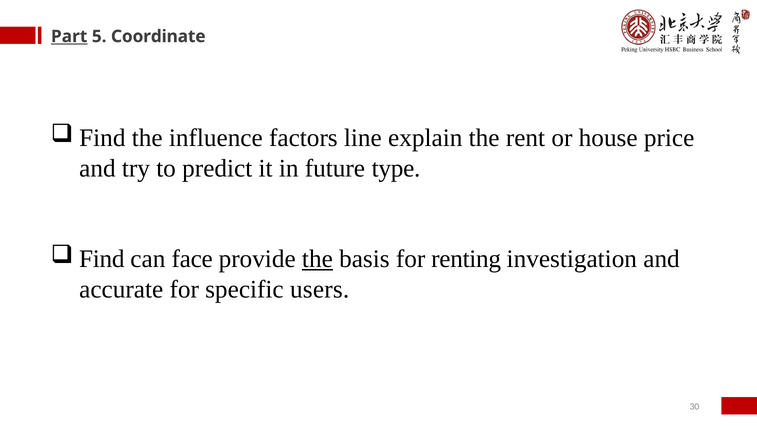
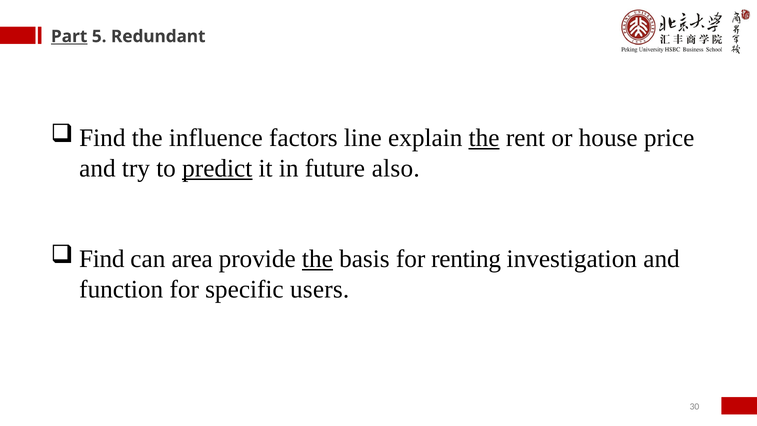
Coordinate: Coordinate -> Redundant (158, 36)
the underline: none -> present (484, 138)
predict underline: none -> present (217, 168)
type: type -> also (396, 168)
face: face -> area (192, 259)
accurate: accurate -> function (121, 289)
